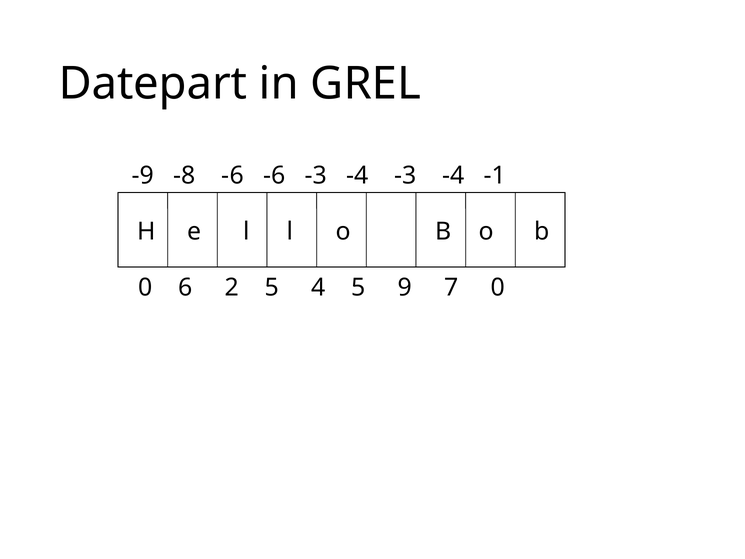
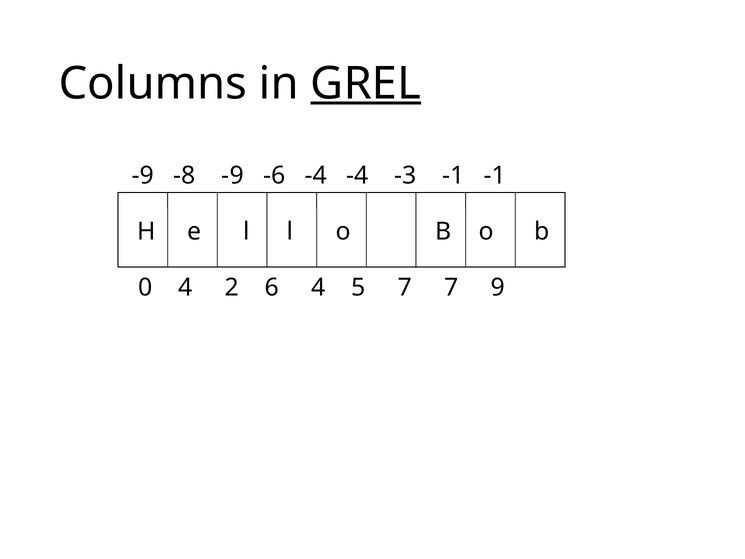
Datepart: Datepart -> Columns (153, 83)
GREL underline: none -> present (366, 83)
-8 -6: -6 -> -9 (233, 176)
-6 -3: -3 -> -4 (316, 176)
-4 -3 -4: -4 -> -1 (453, 176)
0 6: 6 -> 4 (185, 287)
2 5: 5 -> 6 (272, 287)
5 9: 9 -> 7 (405, 287)
7 0: 0 -> 9 (498, 287)
